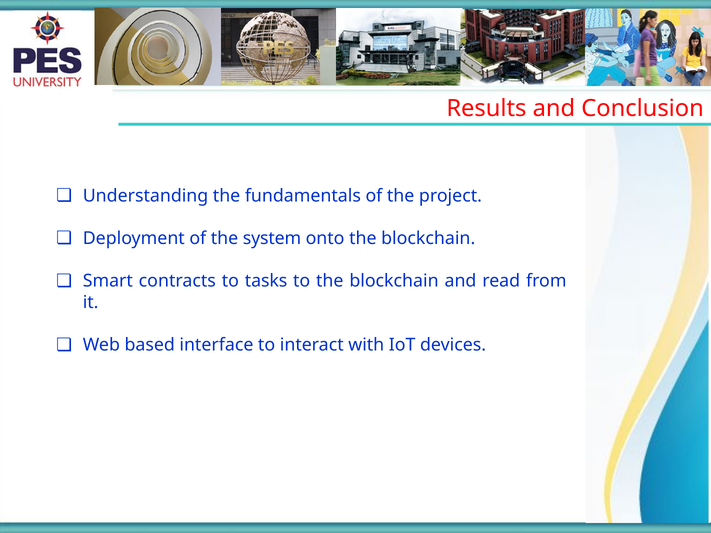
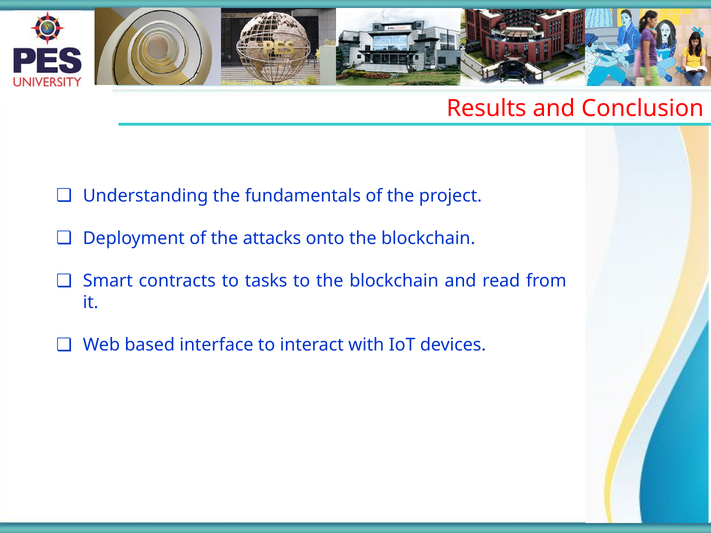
system: system -> attacks (272, 238)
